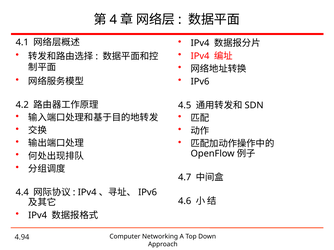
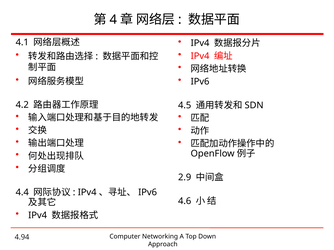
4.7: 4.7 -> 2.9 (185, 178)
